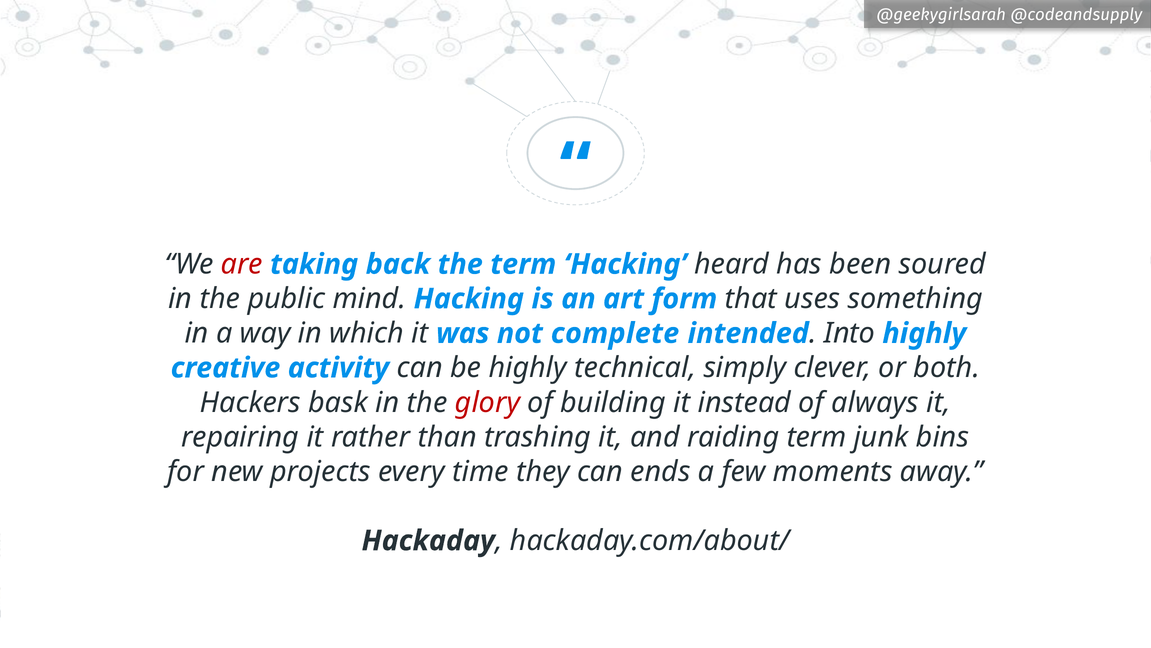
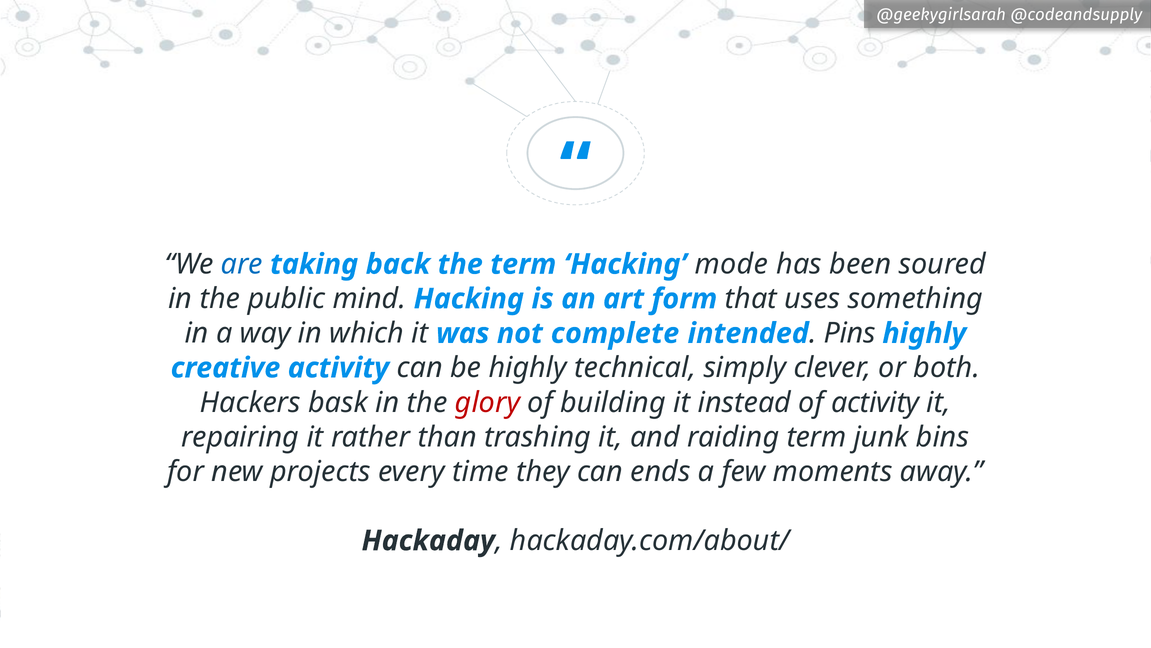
are colour: red -> blue (242, 264)
heard: heard -> mode (732, 264)
Into: Into -> Pins (850, 333)
of always: always -> activity (875, 402)
